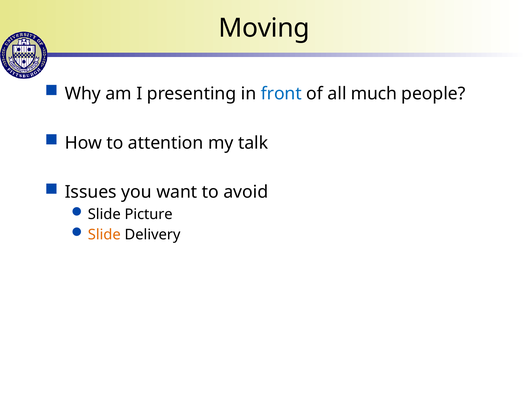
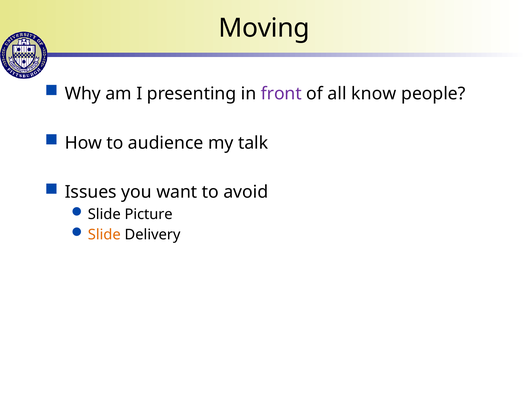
front colour: blue -> purple (281, 94)
much: much -> know (374, 94)
attention: attention -> audience (166, 143)
